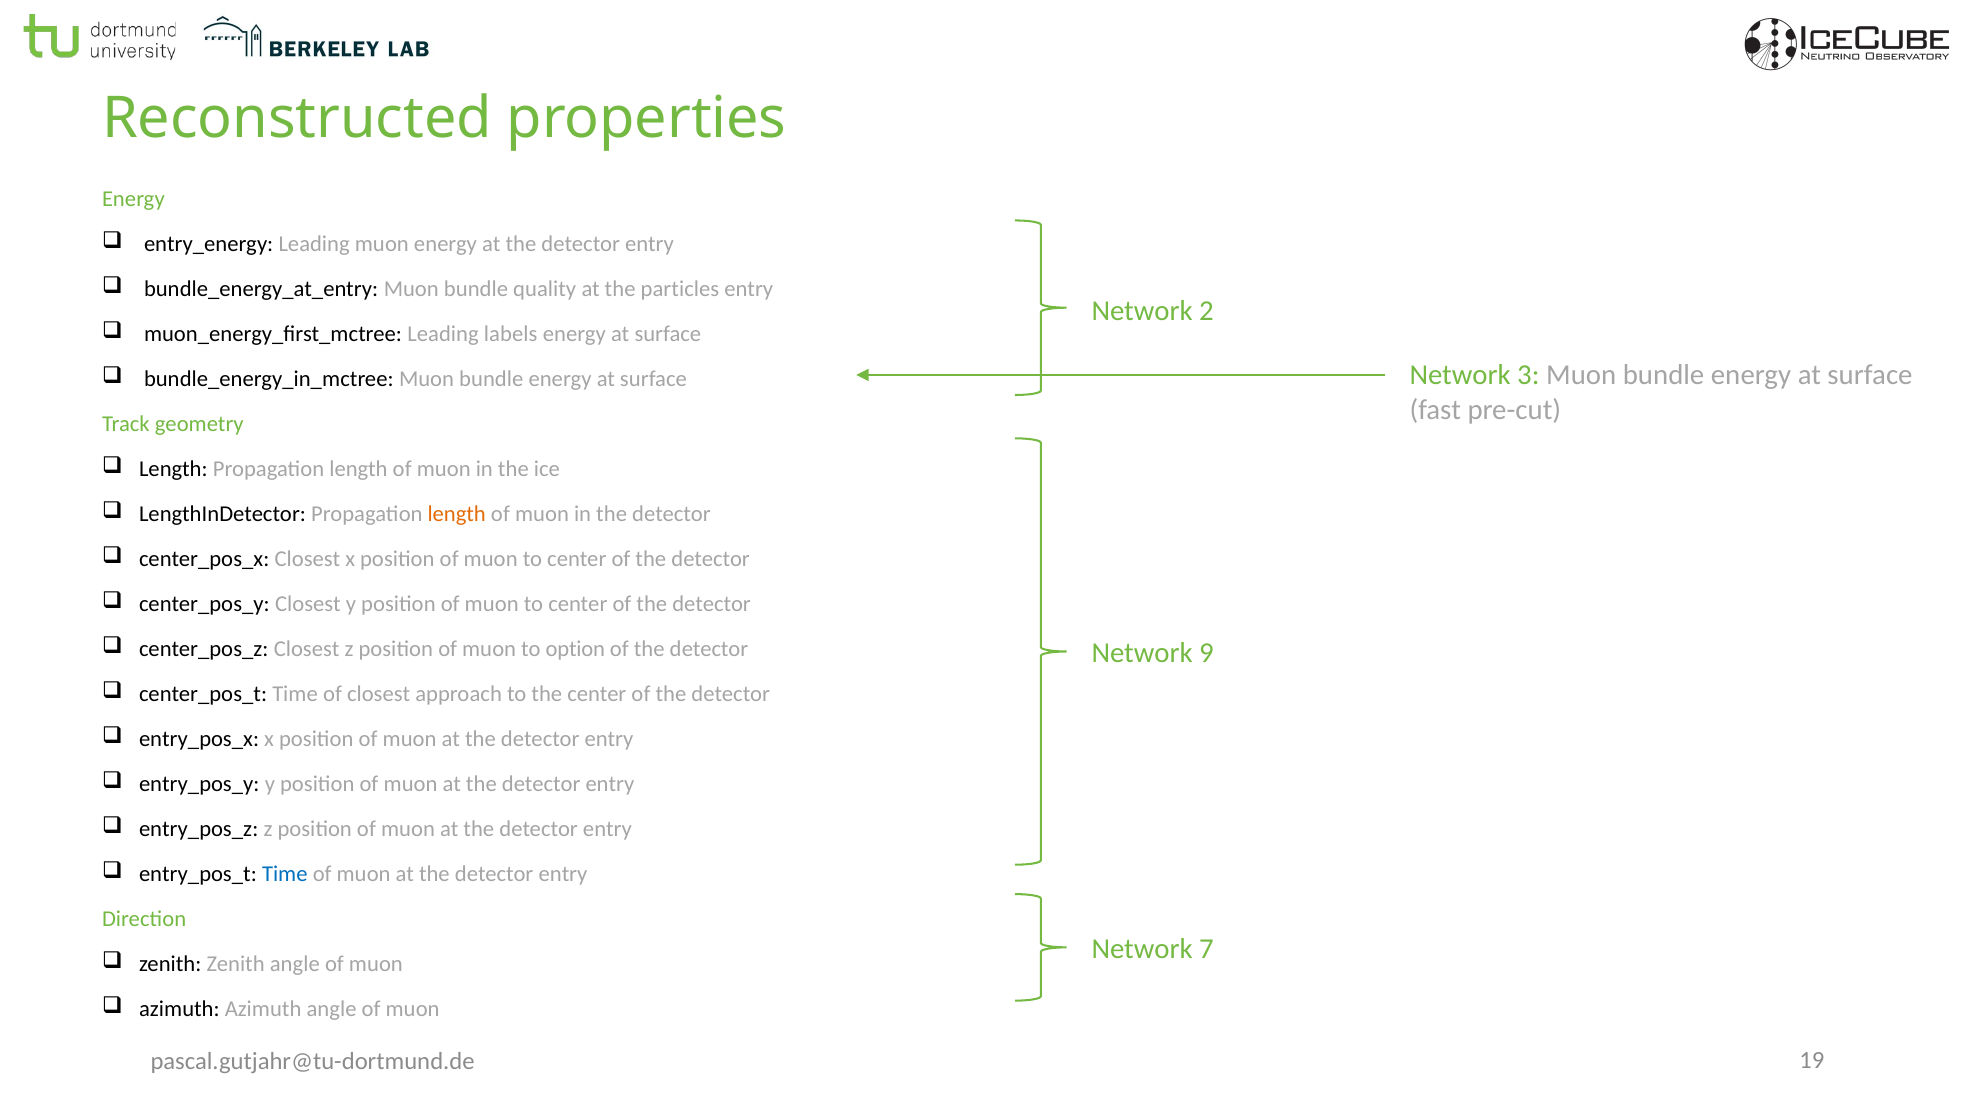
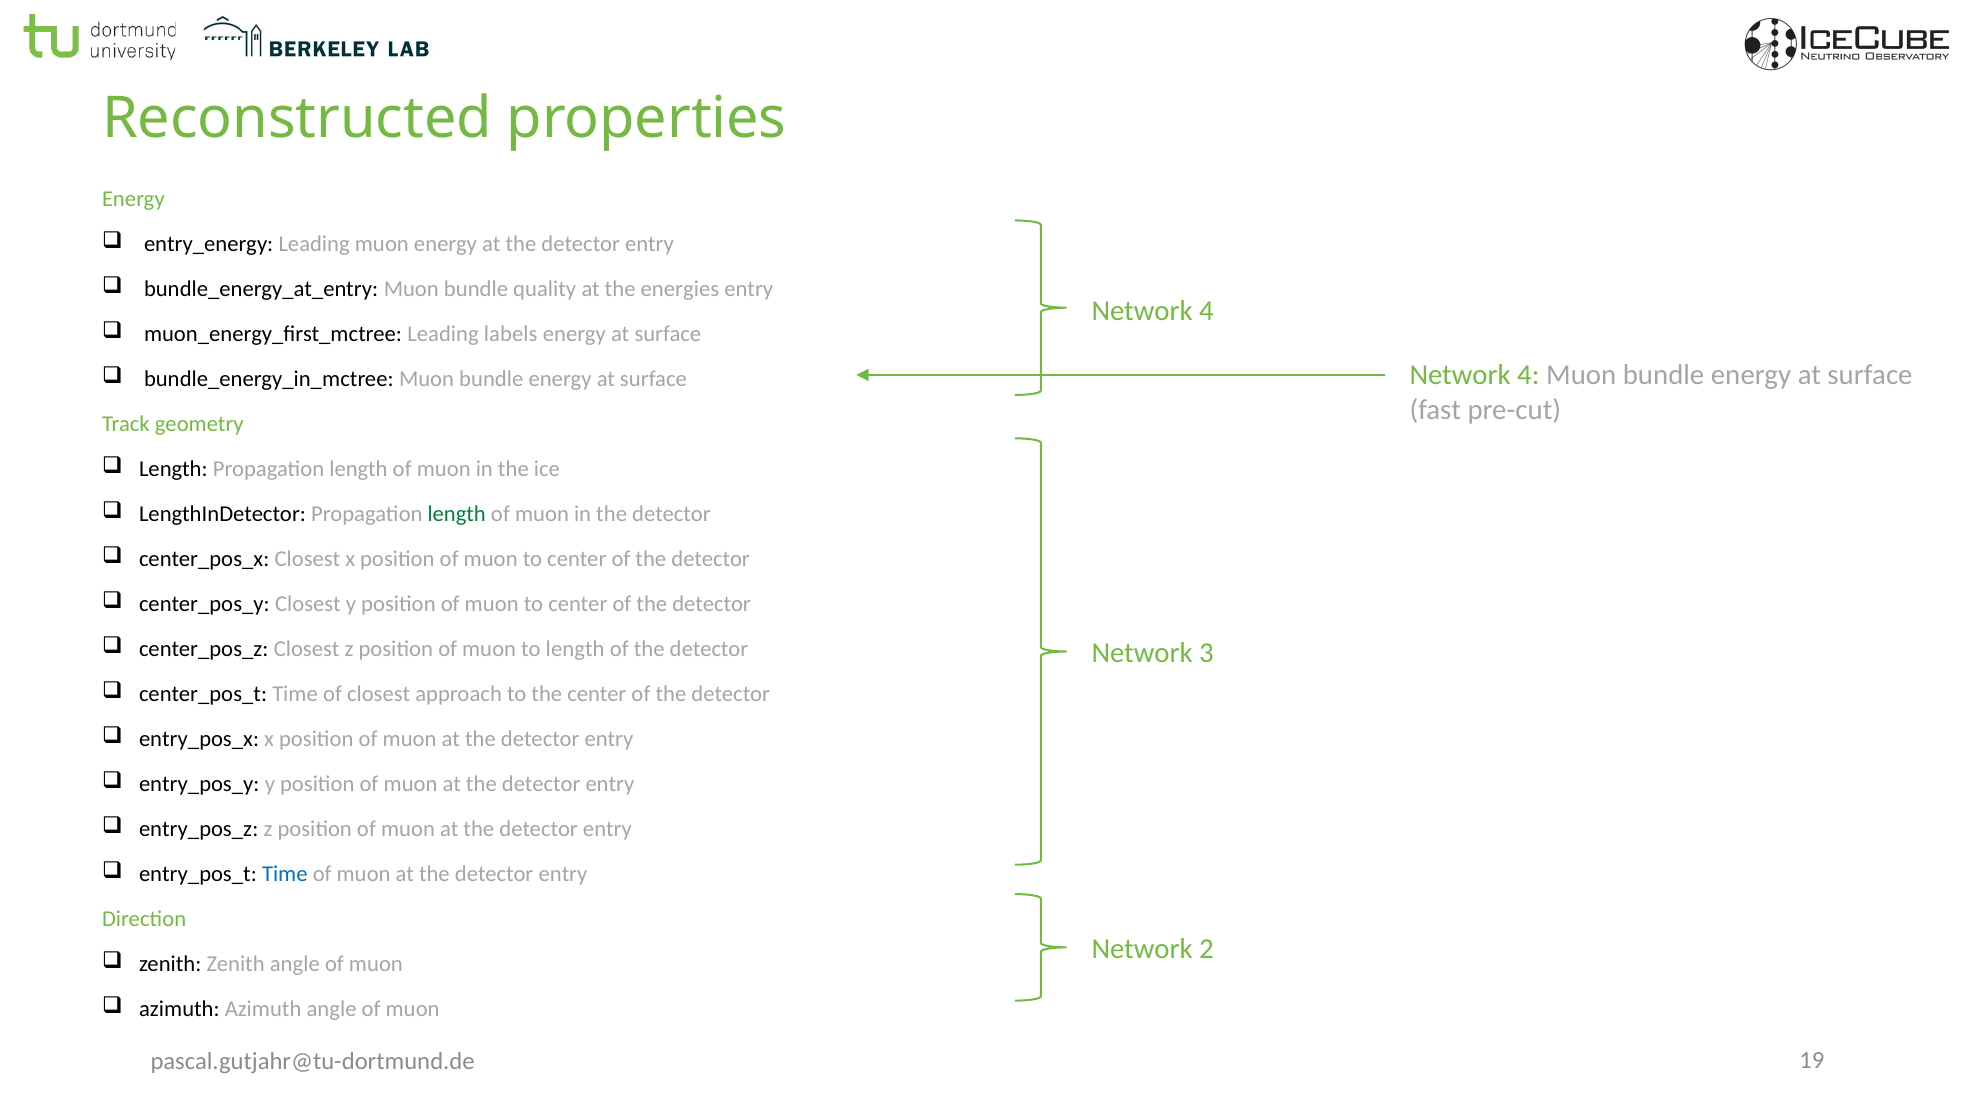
particles: particles -> energies (680, 289)
2: 2 -> 4 (1207, 311)
3: 3 -> 4 (1528, 375)
length colour: orange -> green (457, 514)
to option: option -> length (575, 649)
9: 9 -> 3 (1207, 653)
7: 7 -> 2 (1207, 949)
